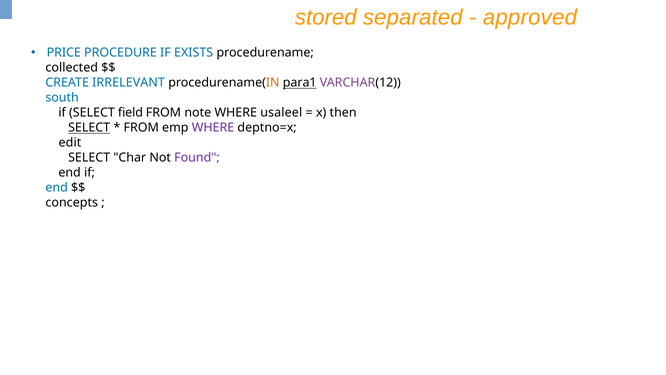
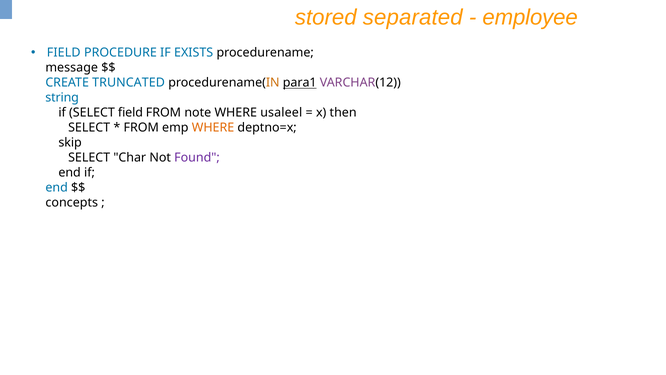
approved: approved -> employee (530, 17)
PRICE: PRICE -> FIELD (64, 53)
collected: collected -> message (72, 68)
IRRELEVANT: IRRELEVANT -> TRUNCATED (129, 83)
south: south -> string (62, 98)
SELECT underline: present -> none (89, 128)
WHERE colour: purple -> orange (213, 128)
edit: edit -> skip (70, 143)
